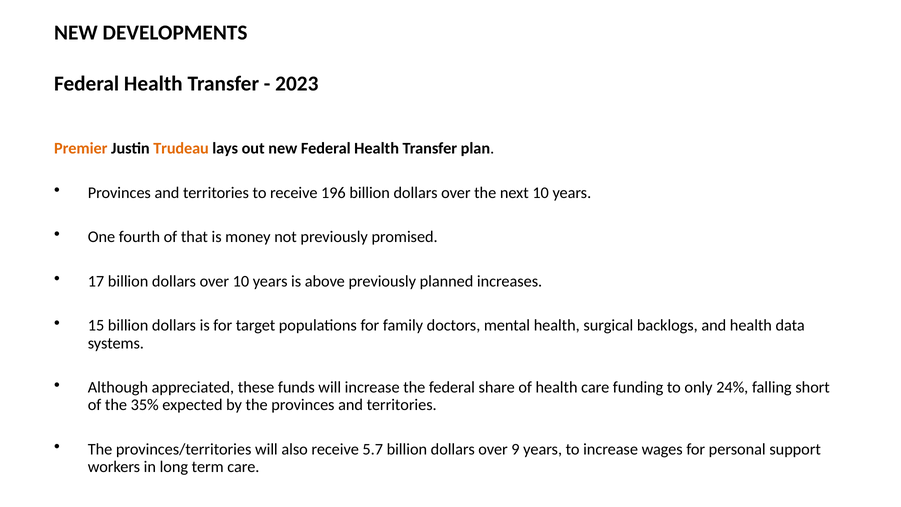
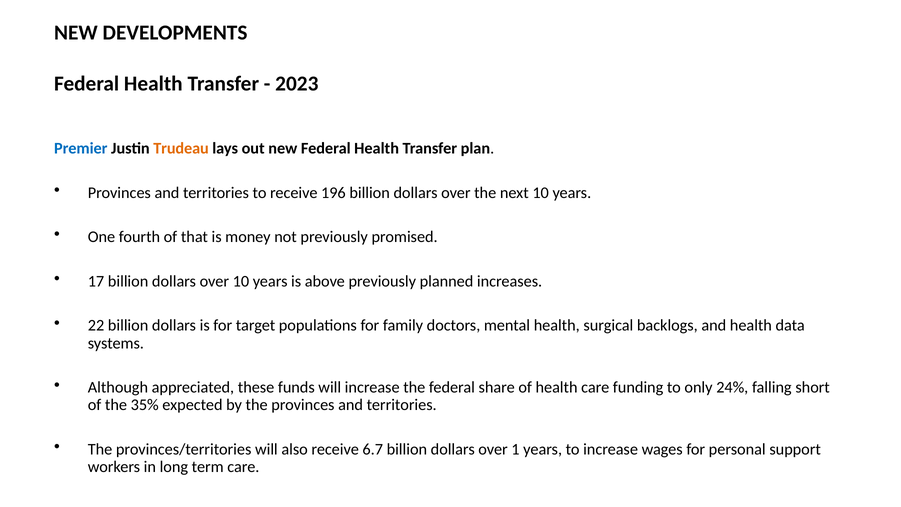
Premier colour: orange -> blue (81, 148)
15: 15 -> 22 (96, 325)
5.7: 5.7 -> 6.7 (373, 449)
9: 9 -> 1 (515, 449)
